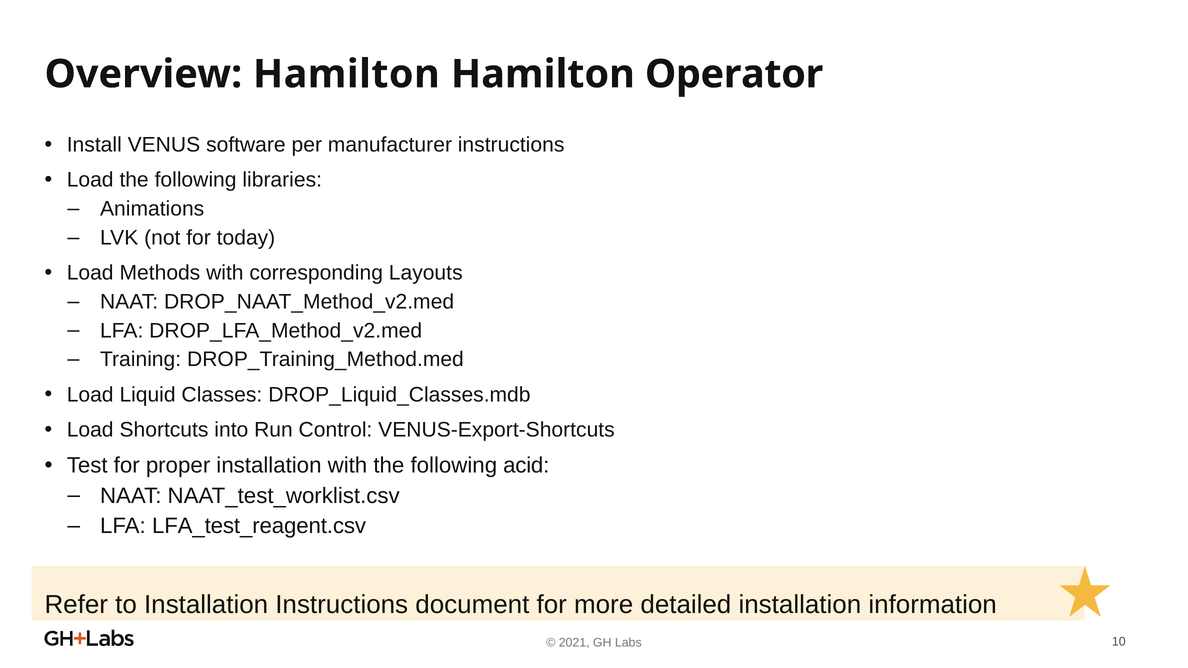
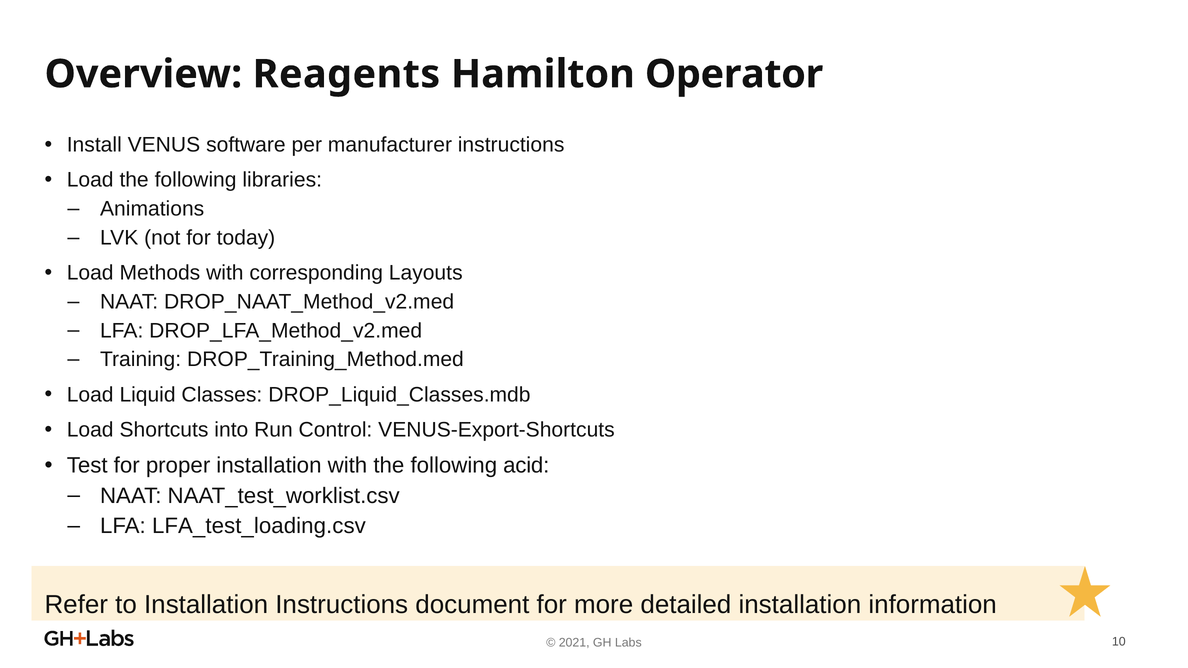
Overview Hamilton: Hamilton -> Reagents (346, 74)
LFA_test_reagent.csv: LFA_test_reagent.csv -> LFA_test_loading.csv (259, 526)
